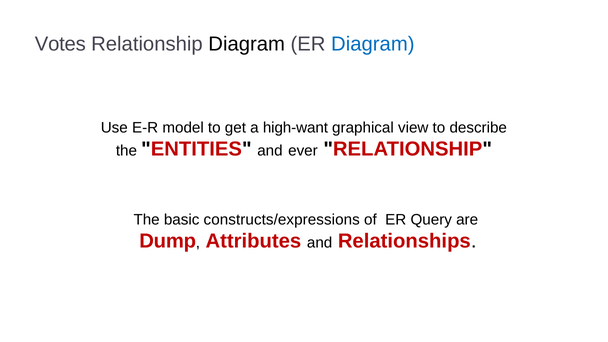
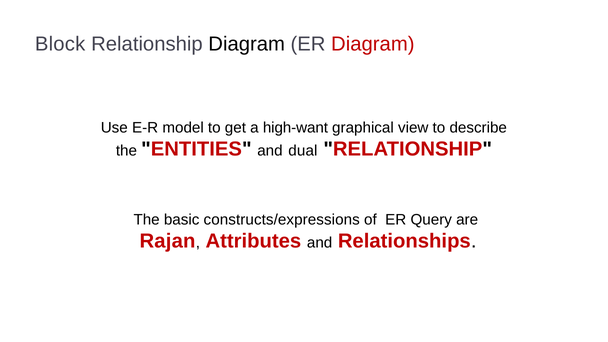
Votes: Votes -> Block (60, 44)
Diagram colour: blue -> red (373, 44)
ever: ever -> dual (303, 151)
Dump: Dump -> Rajan (167, 241)
